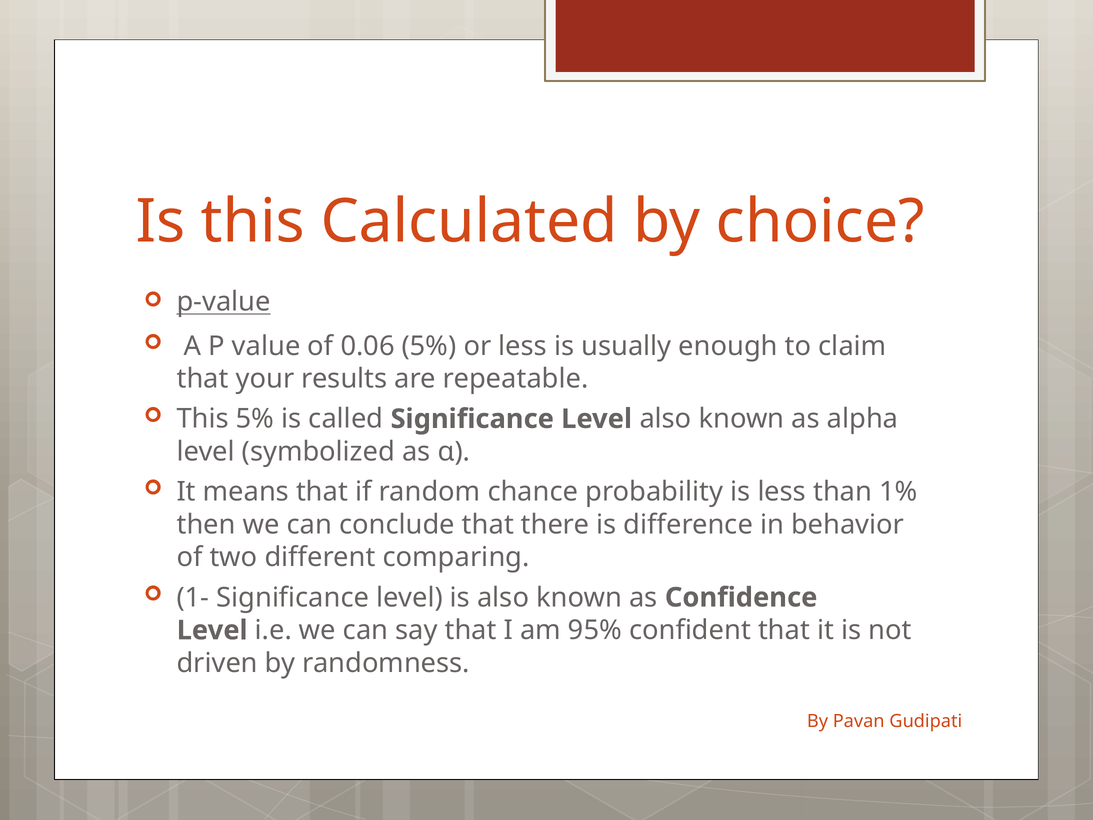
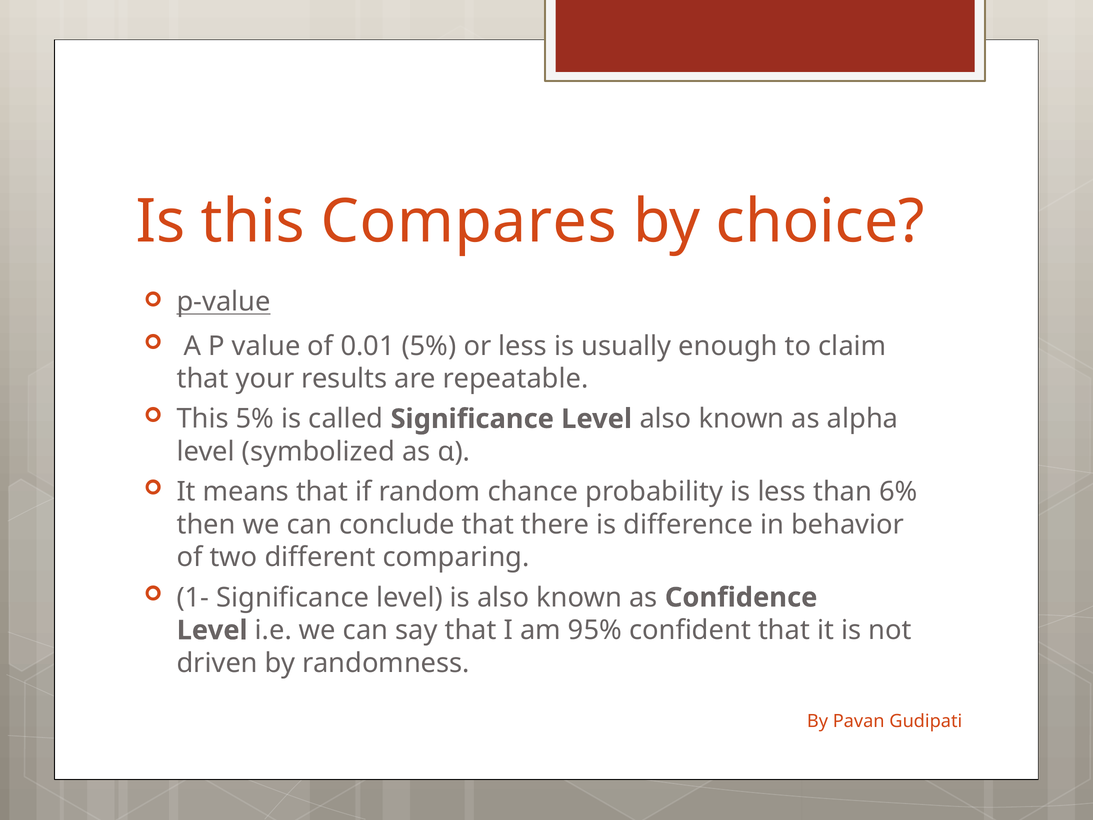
Calculated: Calculated -> Compares (469, 222)
0.06: 0.06 -> 0.01 (368, 346)
1%: 1% -> 6% (898, 492)
